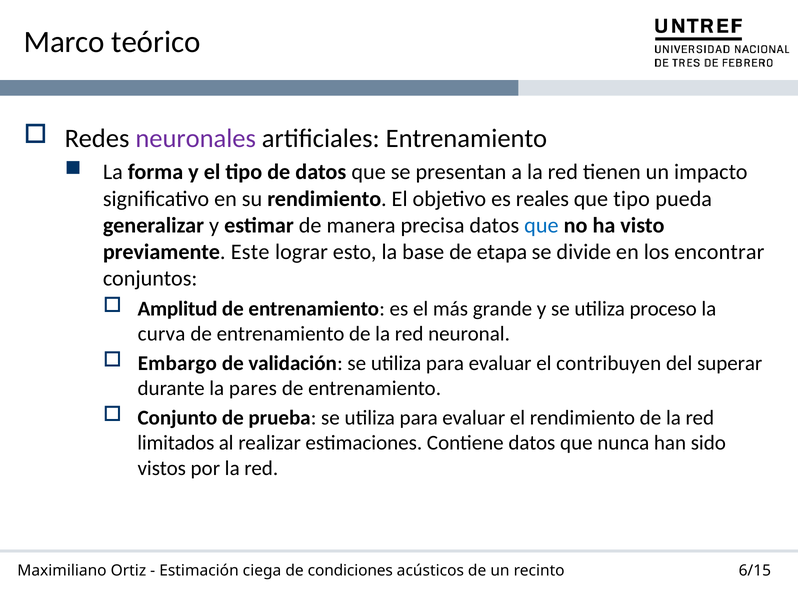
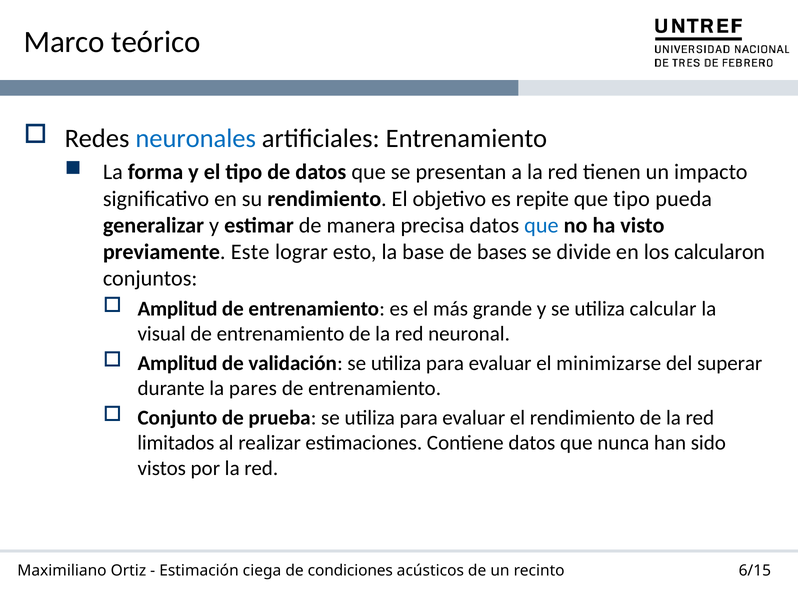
neuronales colour: purple -> blue (196, 139)
reales: reales -> repite (542, 199)
etapa: etapa -> bases (502, 252)
encontrar: encontrar -> calcularon (720, 252)
proceso: proceso -> calcular (663, 309)
curva: curva -> visual (162, 334)
Embargo: Embargo -> Amplitud (178, 363)
contribuyen: contribuyen -> minimizarse (609, 363)
